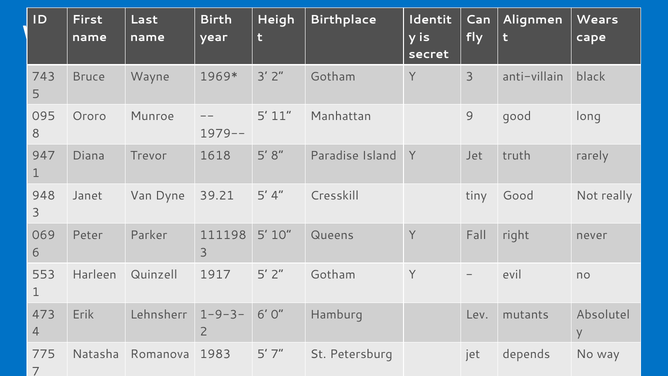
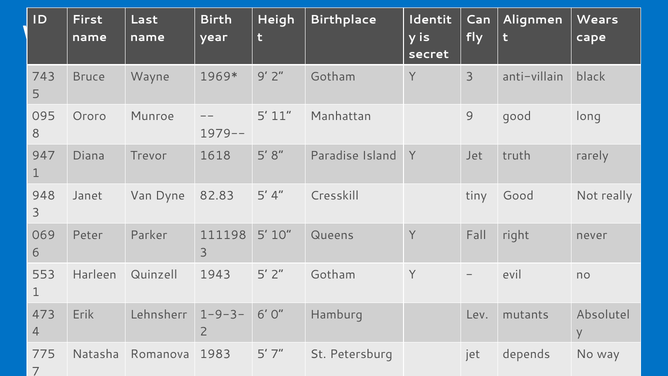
3: 3 -> 9 (262, 77)
39.21: 39.21 -> 82.83 (217, 195)
Quinzell 1917: 1917 -> 1943 (215, 275)
